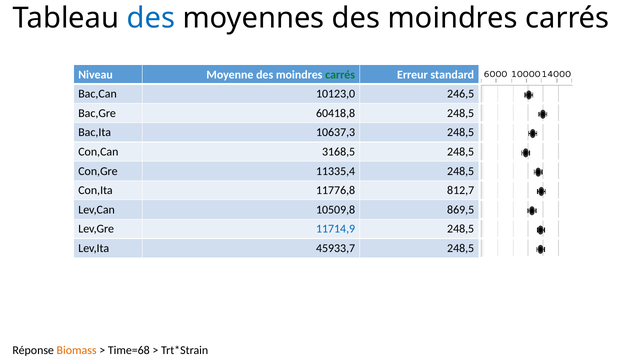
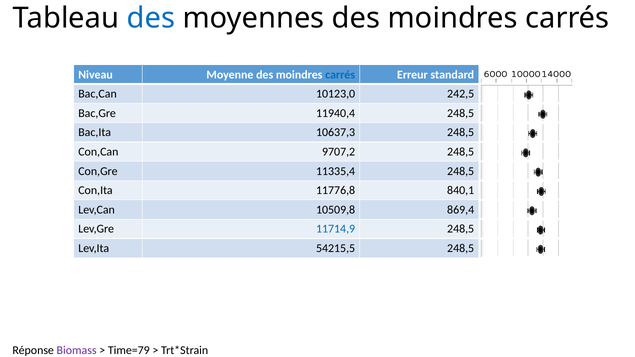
carrés colour: green -> blue (340, 75)
246,5: 246,5 -> 242,5 (461, 94)
60418,8: 60418,8 -> 11940,4 (336, 113)
3168,5: 3168,5 -> 9707,2 (339, 152)
812,7: 812,7 -> 840,1 (461, 190)
869,5: 869,5 -> 869,4 (461, 210)
45933,7: 45933,7 -> 54215,5 (336, 248)
Biomass colour: orange -> purple (77, 351)
Time=68: Time=68 -> Time=79 (129, 351)
